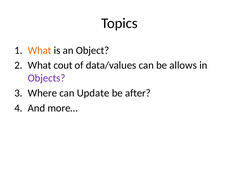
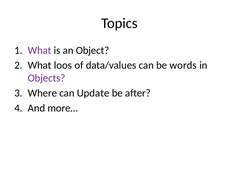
What colour: orange -> purple (40, 50)
cout: cout -> loos (63, 65)
allows: allows -> words (183, 65)
